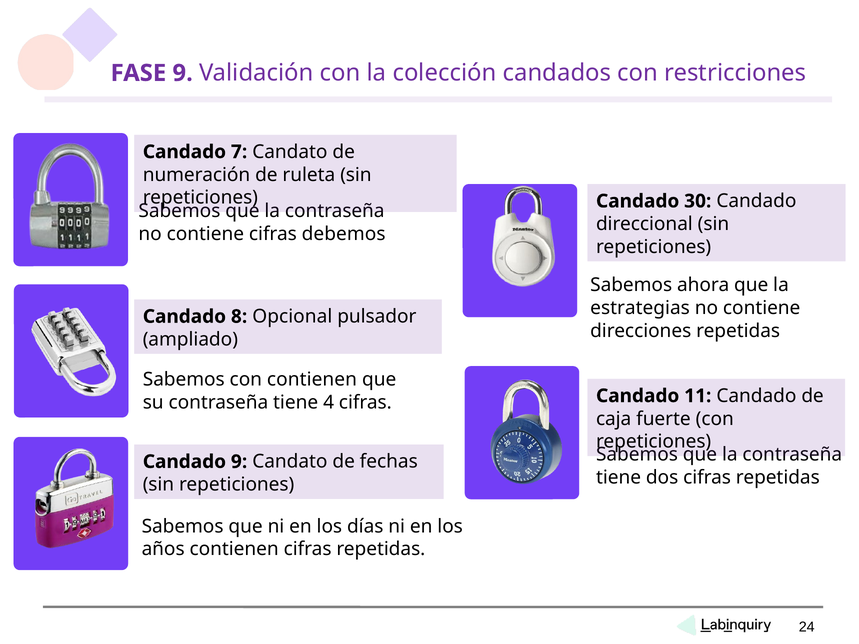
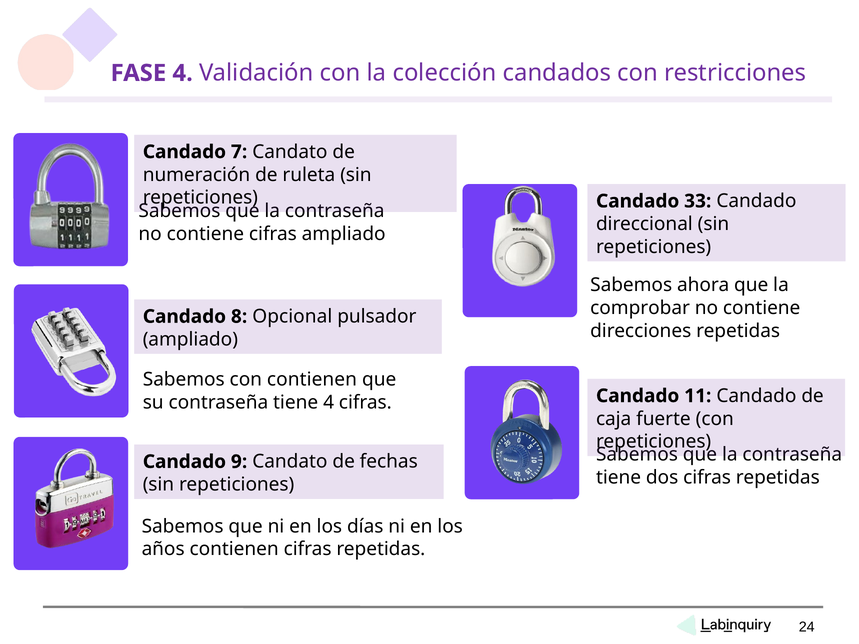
FASE 9: 9 -> 4 (183, 73)
30: 30 -> 33 (698, 201)
cifras debemos: debemos -> ampliado (344, 234)
estrategias: estrategias -> comprobar (640, 308)
